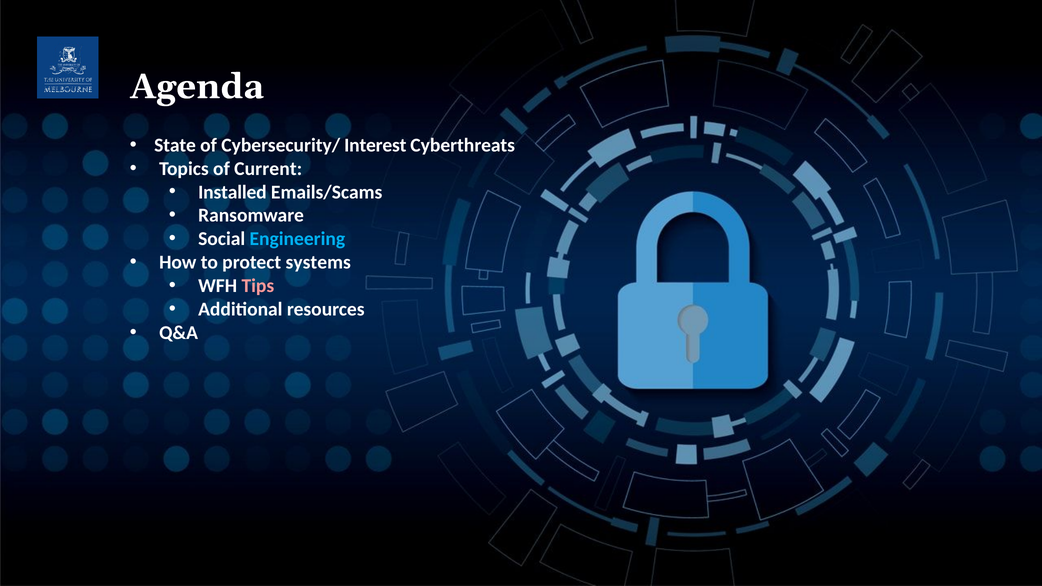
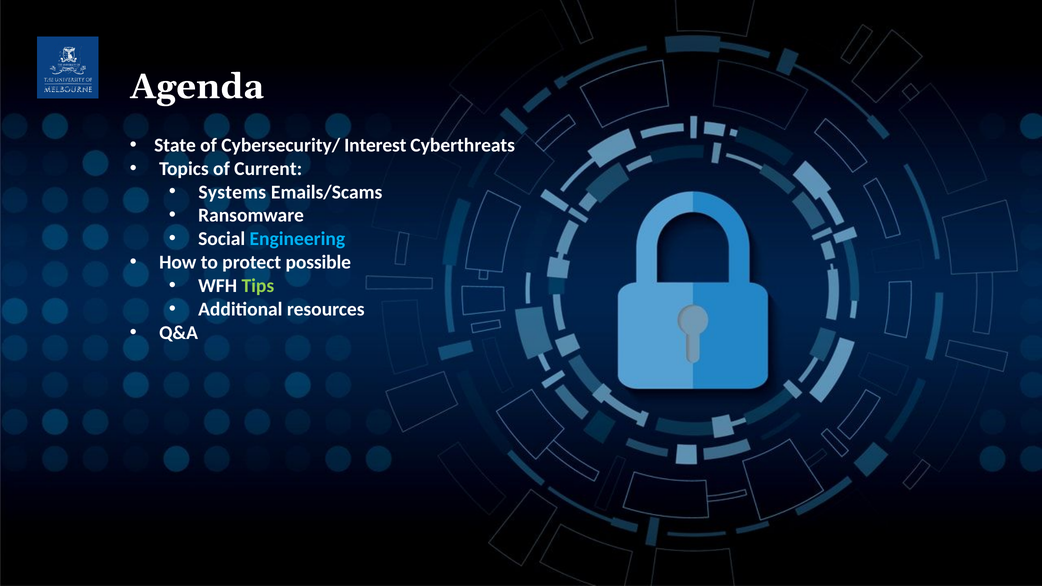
Installed: Installed -> Systems (232, 192)
systems: systems -> possible (318, 262)
Tips colour: pink -> light green (258, 286)
